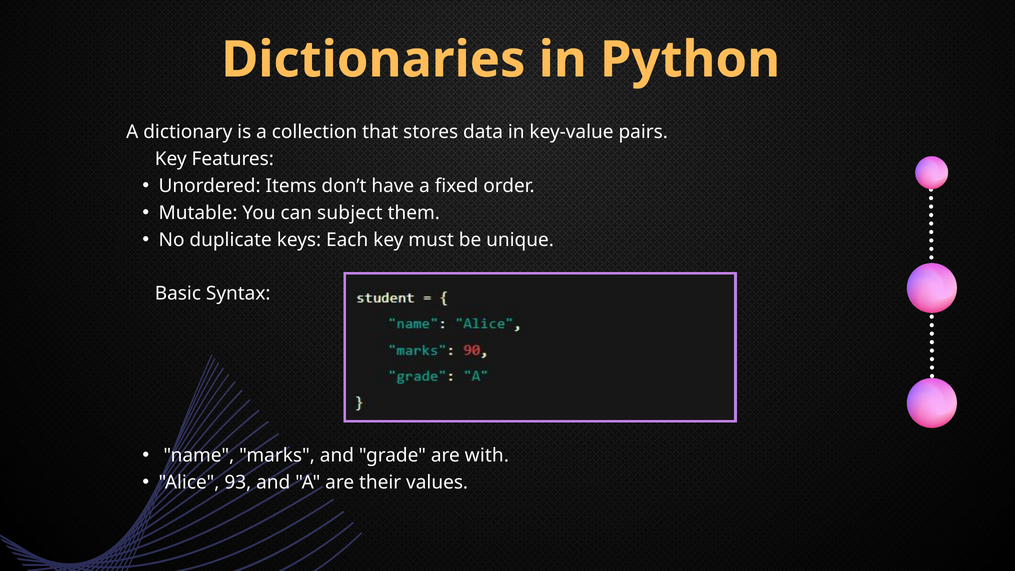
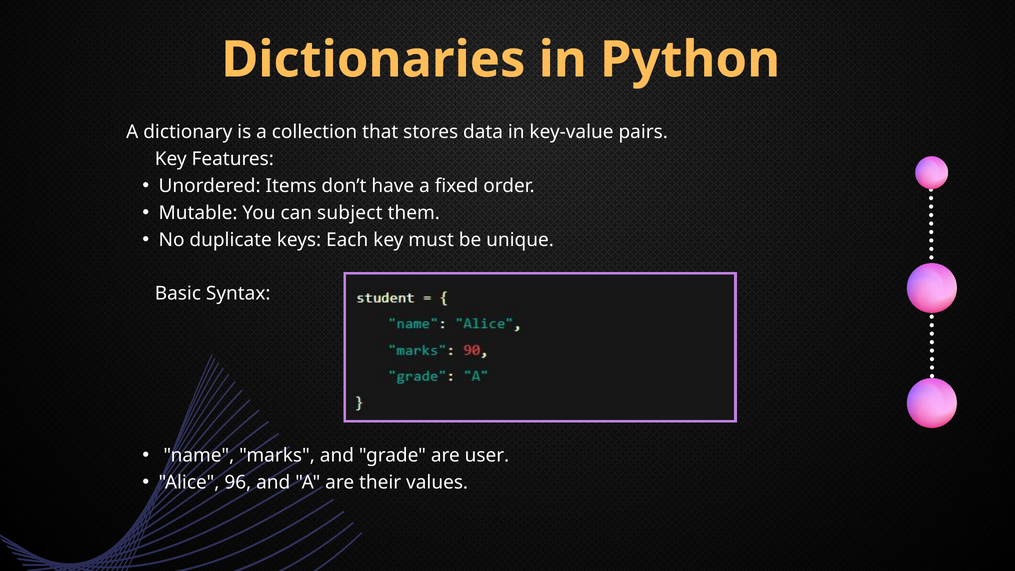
with: with -> user (487, 456)
93: 93 -> 96 (238, 483)
